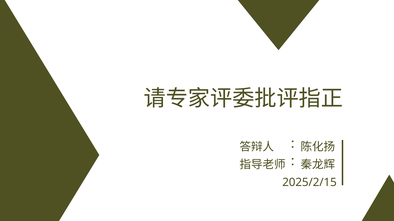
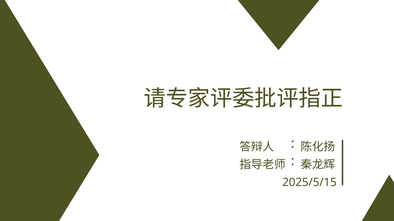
2025/2/15: 2025/2/15 -> 2025/5/15 (310, 183)
